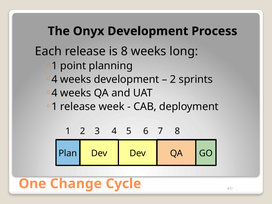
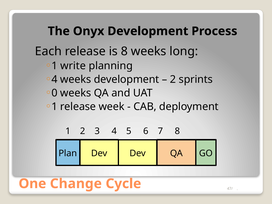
point: point -> write (73, 66)
4: 4 -> 0 (54, 93)
